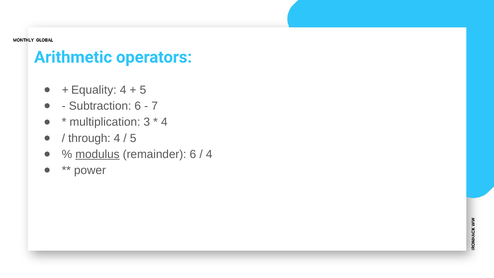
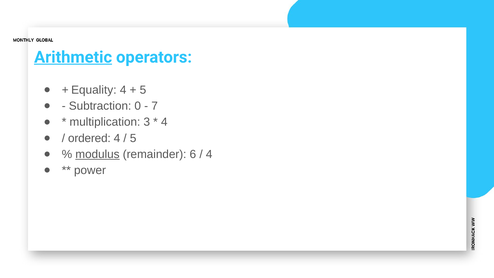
Arithmetic underline: none -> present (73, 57)
Subtraction 6: 6 -> 0 (138, 106)
through: through -> ordered (89, 138)
